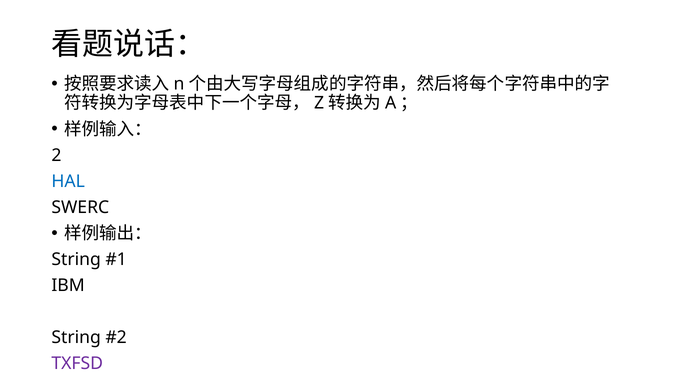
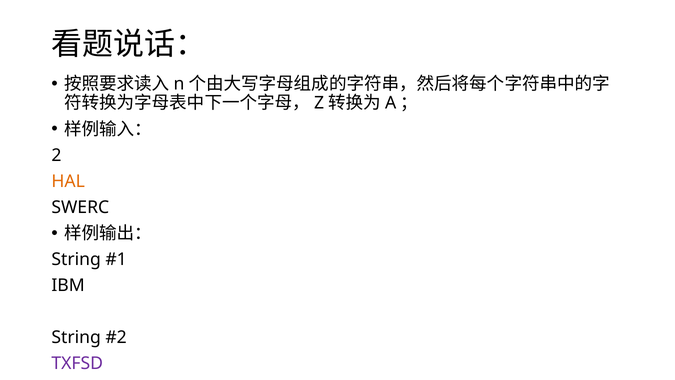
HAL colour: blue -> orange (68, 181)
